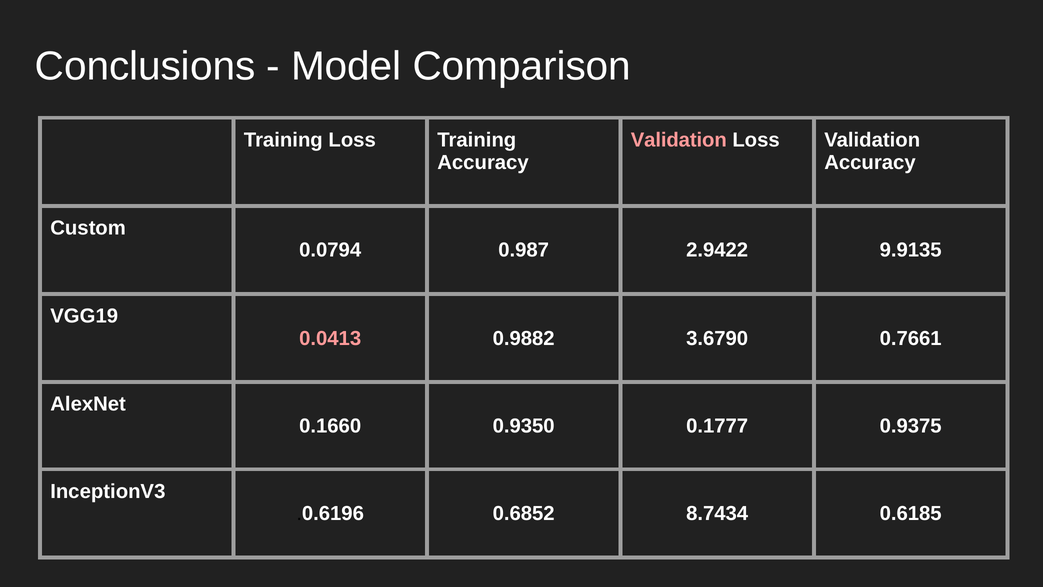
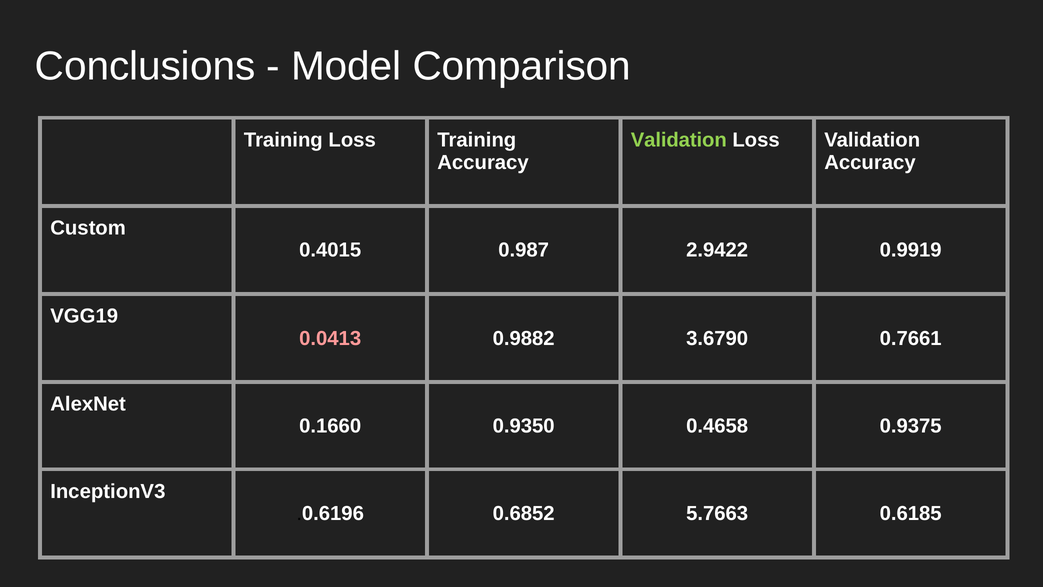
Validation colour: pink -> light green (679, 140)
0.0794: 0.0794 -> 0.4015 (330, 250)
9.9135: 9.9135 -> 0.9919 (911, 250)
0.1777: 0.1777 -> 0.4658 (717, 426)
8.7434: 8.7434 -> 5.7663 (717, 513)
